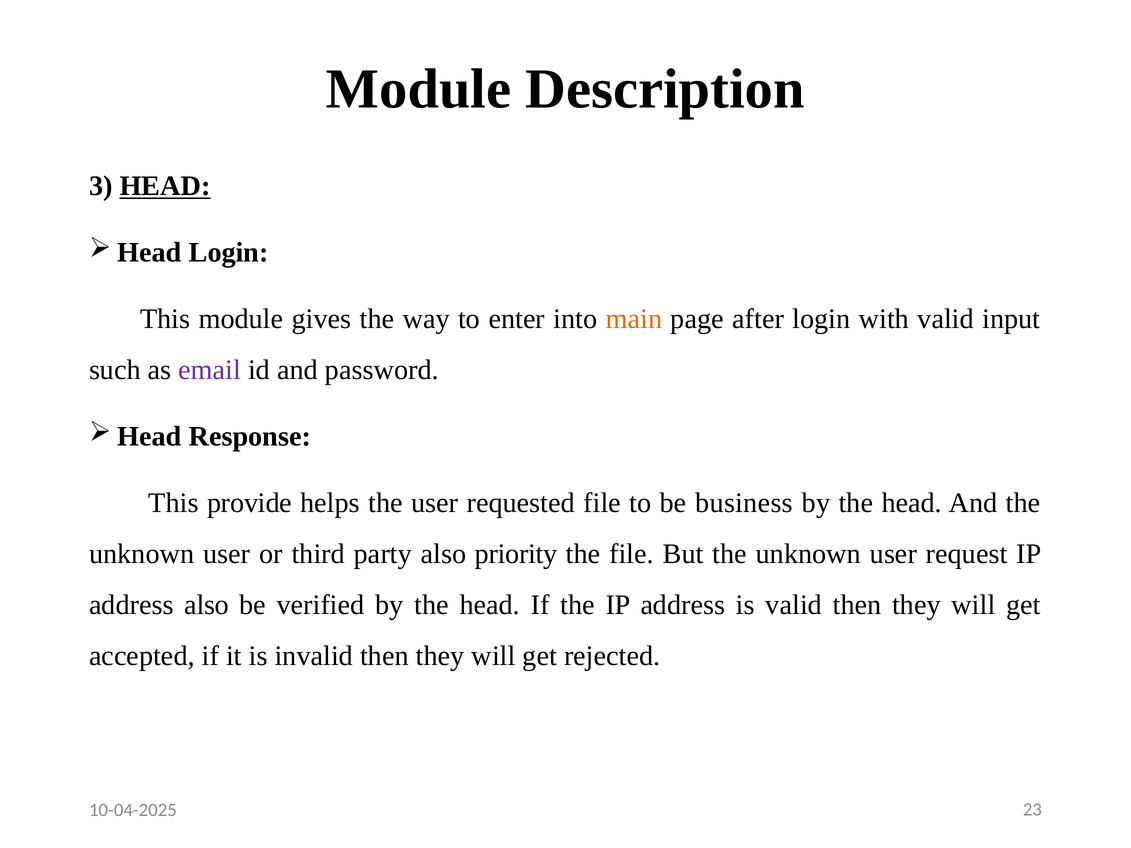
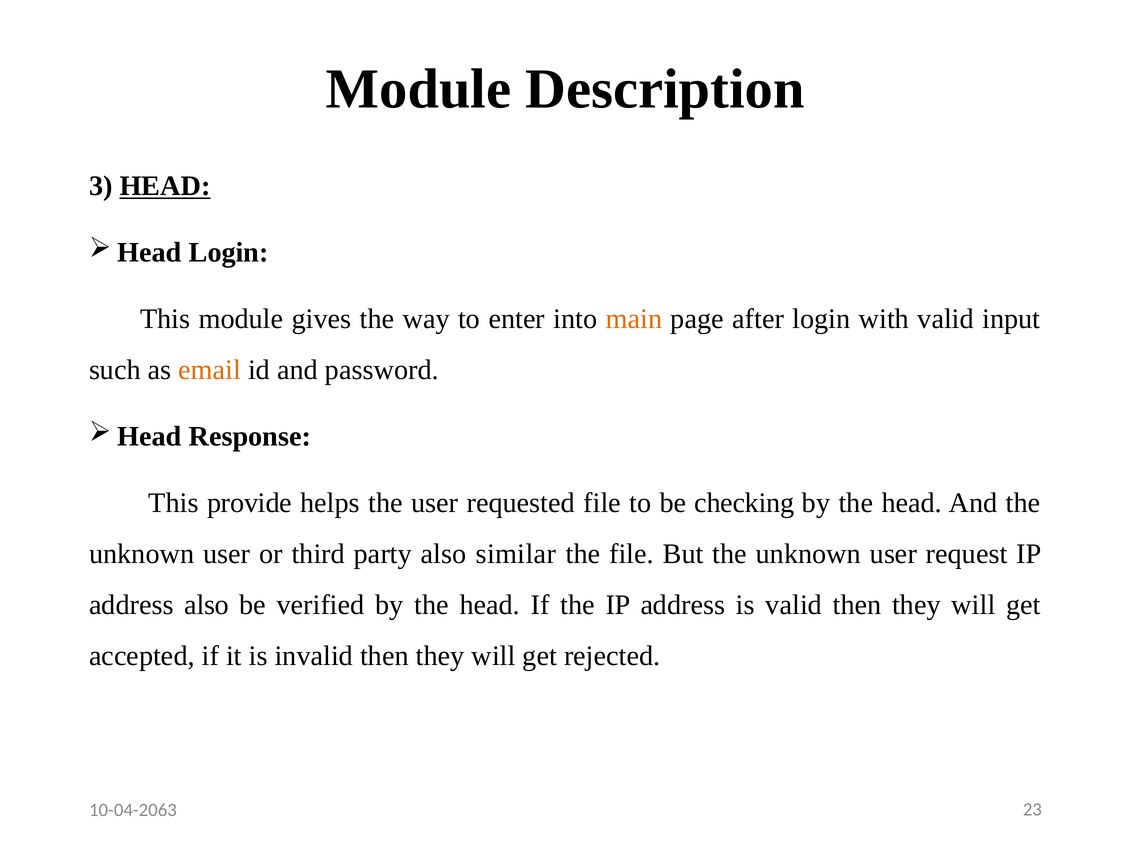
email colour: purple -> orange (210, 370)
business: business -> checking (744, 503)
priority: priority -> similar (516, 554)
10-04-2025: 10-04-2025 -> 10-04-2063 (133, 810)
